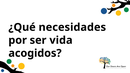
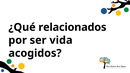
necesidades: necesidades -> relacionados (72, 27)
